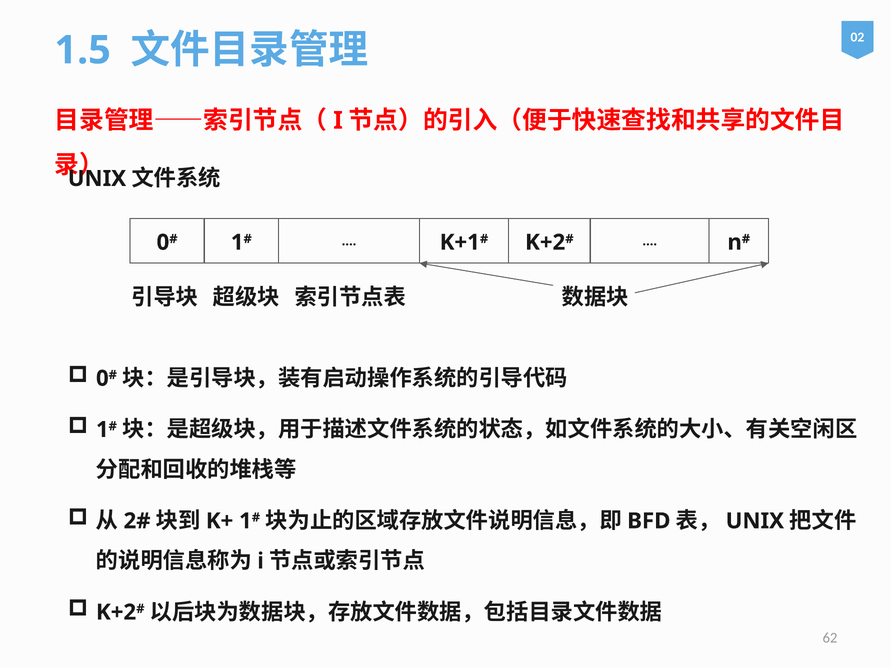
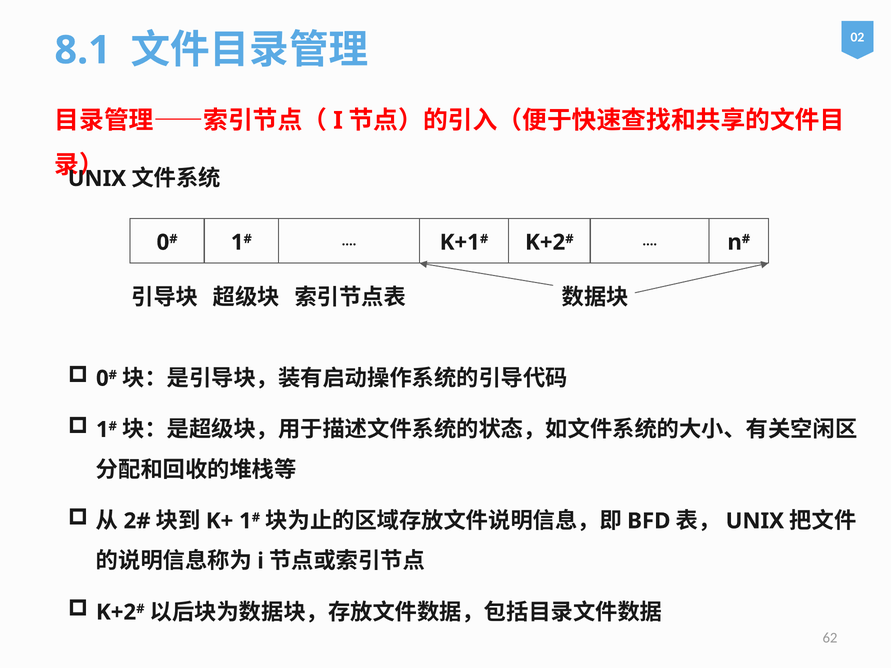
1.5: 1.5 -> 8.1 (83, 50)
